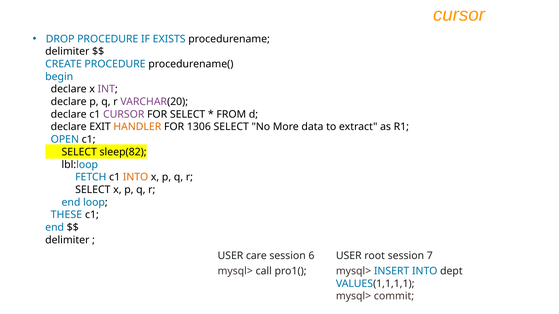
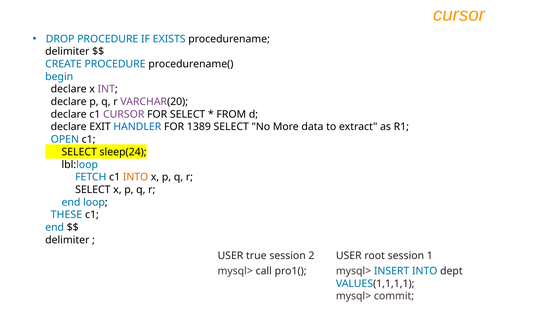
HANDLER colour: orange -> blue (137, 127)
1306: 1306 -> 1389 (199, 127)
sleep(82: sleep(82 -> sleep(24 (123, 152)
care: care -> true (256, 256)
6: 6 -> 2 (311, 256)
7: 7 -> 1 (430, 256)
